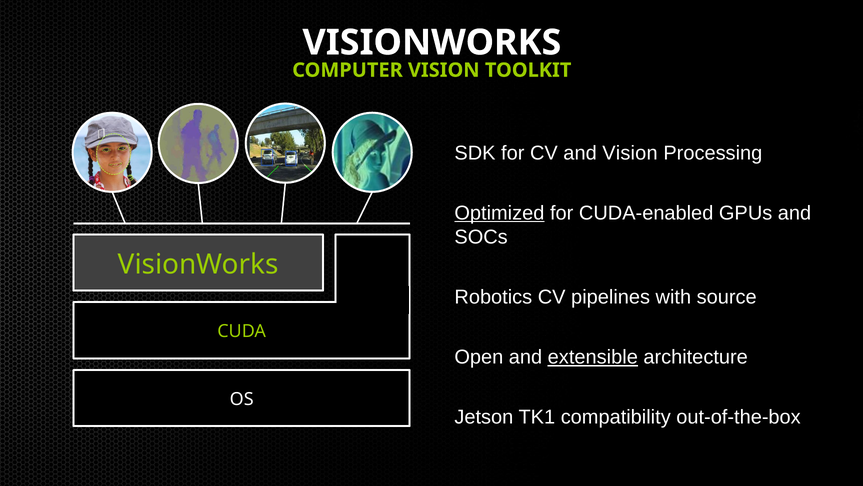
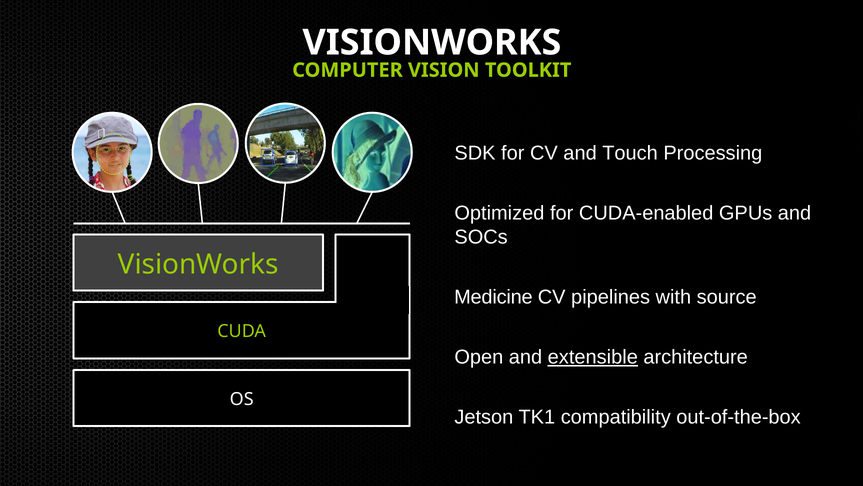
and Vision: Vision -> Touch (630, 153)
Optimized underline: present -> none (499, 213)
Robotics: Robotics -> Medicine (493, 297)
